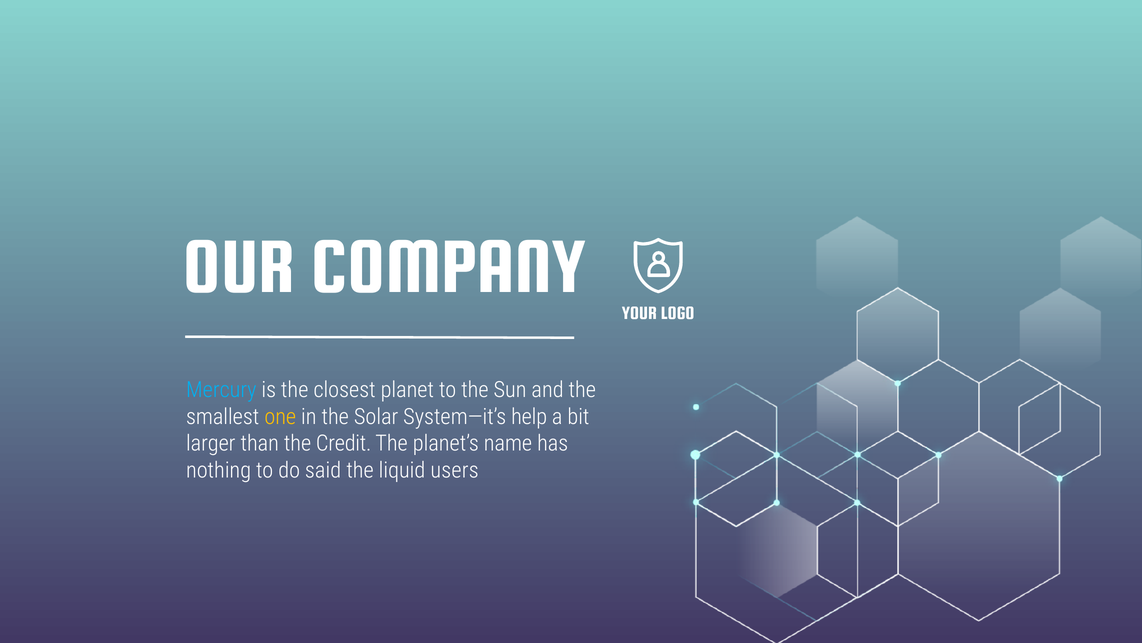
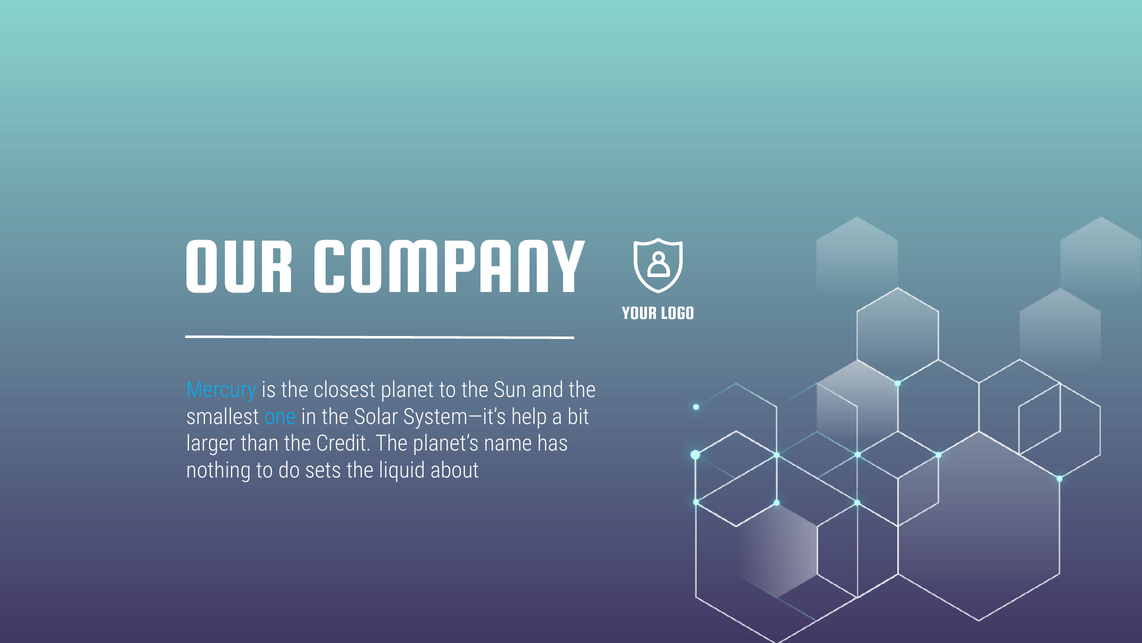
one colour: yellow -> light blue (280, 416)
said: said -> sets (323, 470)
users: users -> about (455, 470)
